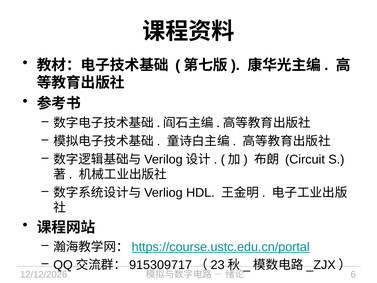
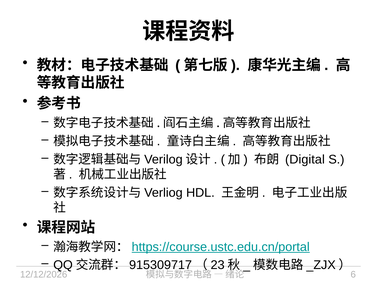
Circuit: Circuit -> Digital (305, 159)
